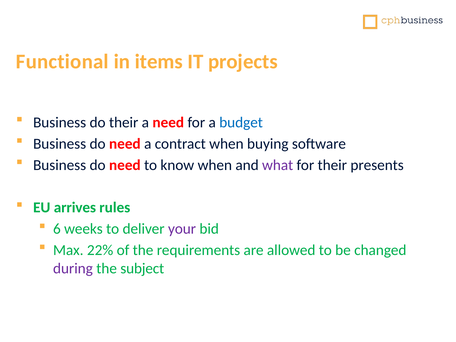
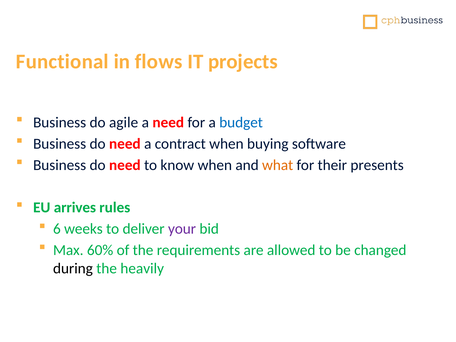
items: items -> flows (159, 62)
do their: their -> agile (124, 122)
what colour: purple -> orange (278, 165)
22%: 22% -> 60% (100, 250)
during colour: purple -> black (73, 268)
subject: subject -> heavily (142, 268)
